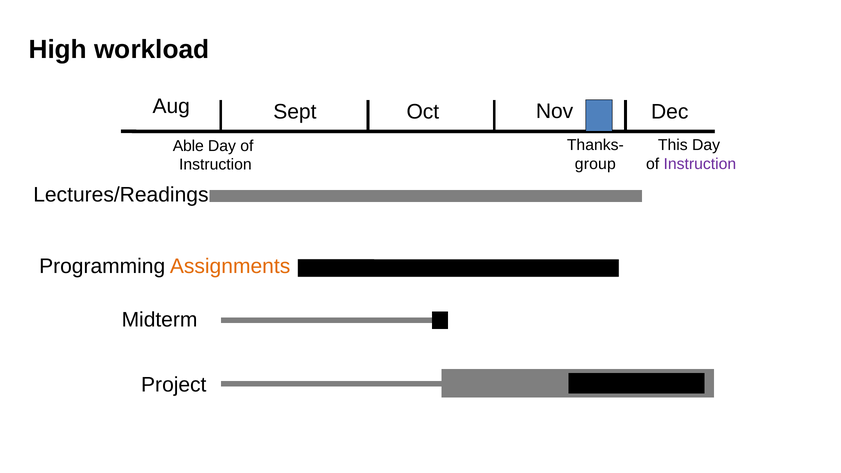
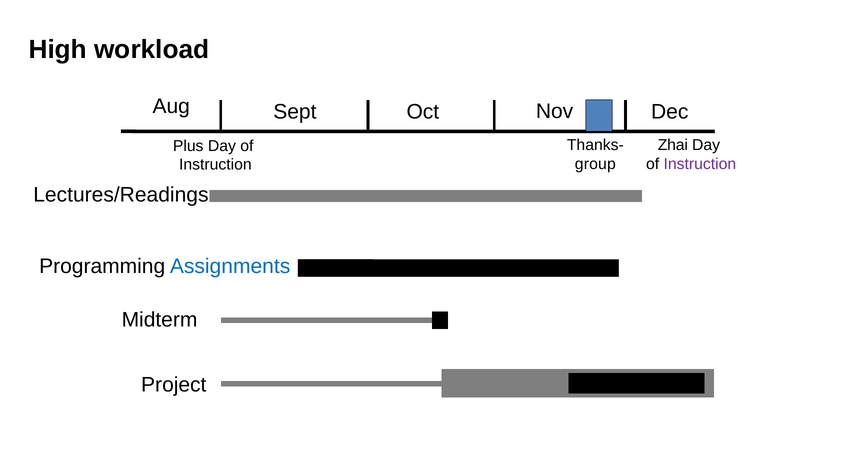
This: This -> Zhai (673, 145)
Able: Able -> Plus (188, 146)
Assignments colour: orange -> blue (230, 266)
